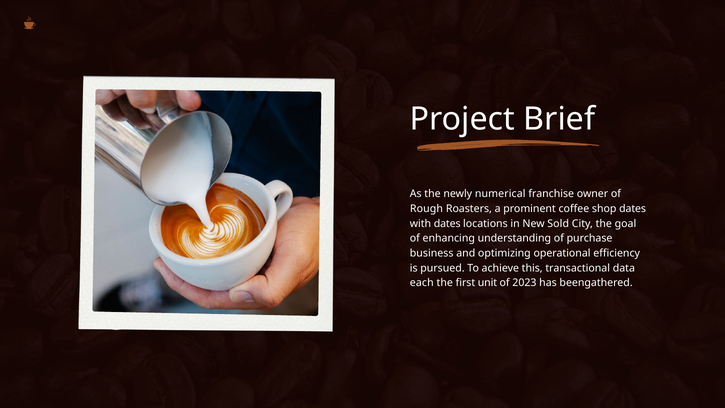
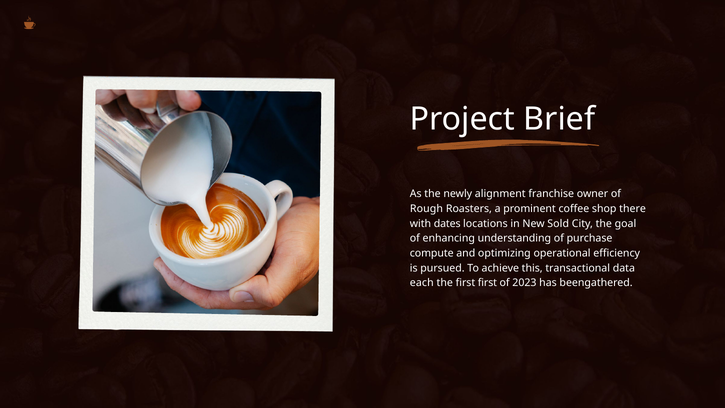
numerical: numerical -> alignment (500, 194)
shop dates: dates -> there (633, 209)
business: business -> compute (432, 253)
first unit: unit -> first (487, 283)
